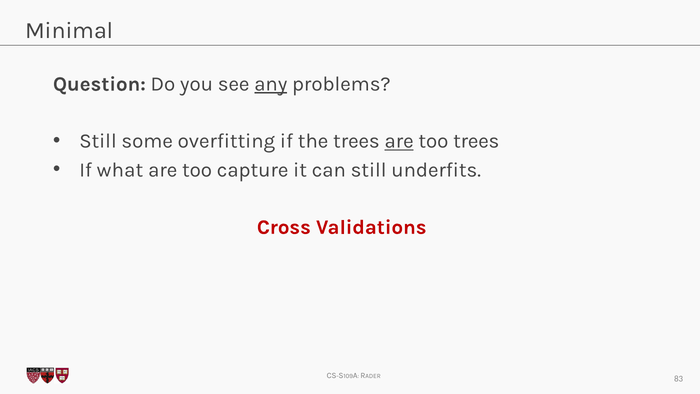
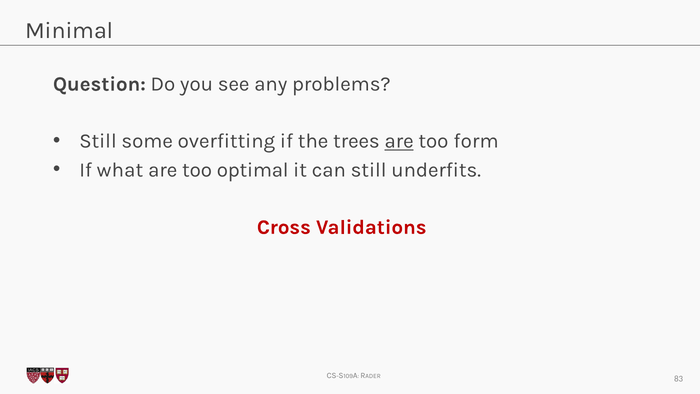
any underline: present -> none (271, 84)
too trees: trees -> form (476, 141)
capture: capture -> optimal (253, 170)
